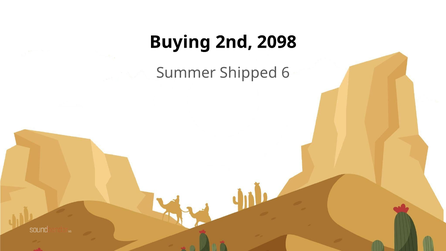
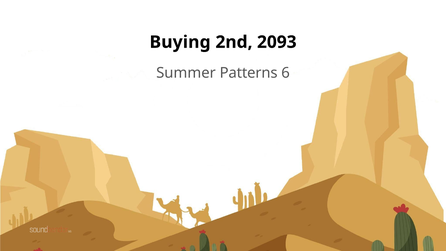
2098: 2098 -> 2093 (277, 42)
Shipped: Shipped -> Patterns (249, 73)
